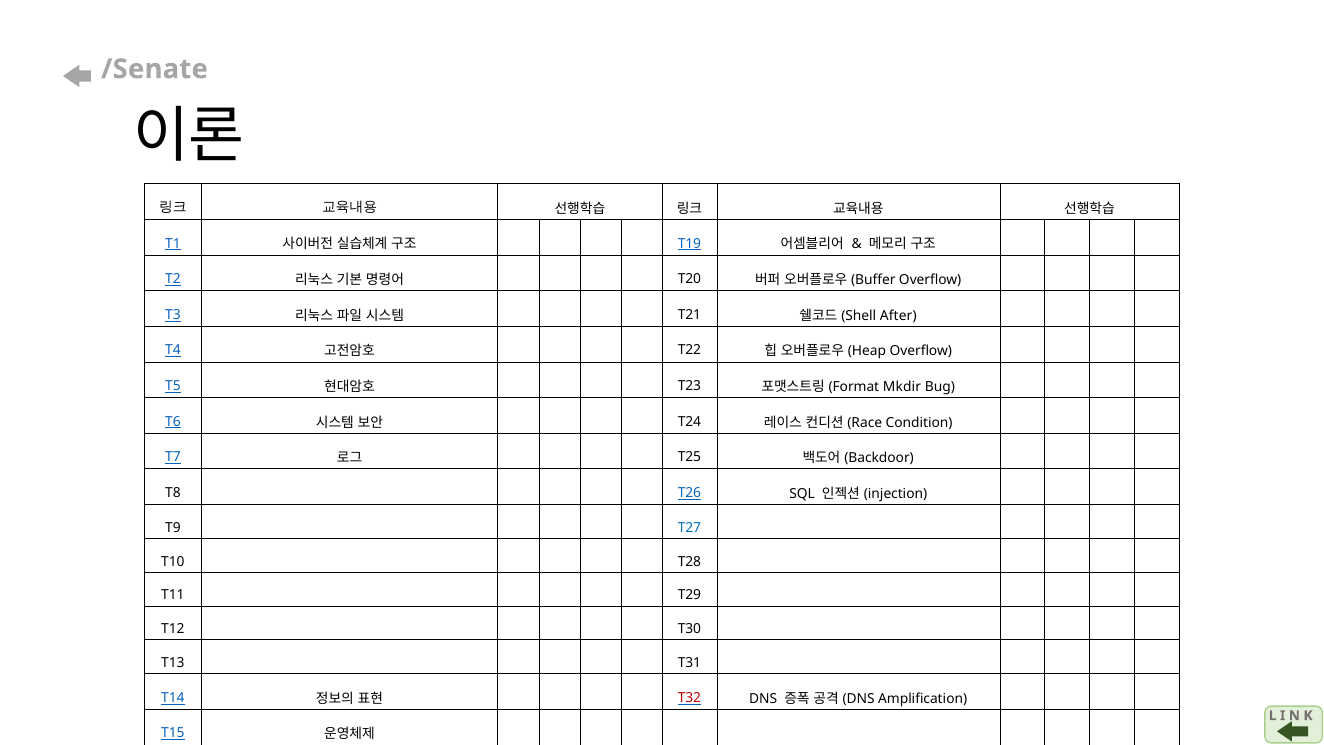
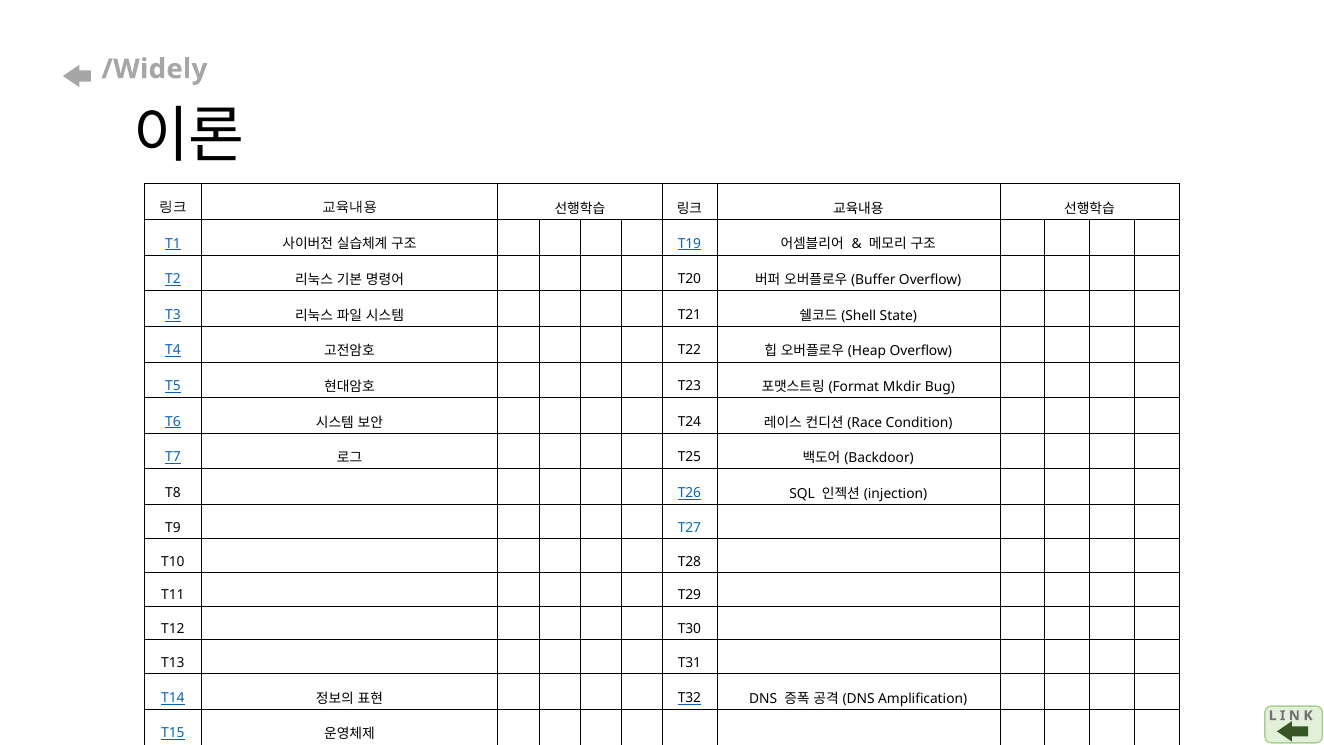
/Senate: /Senate -> /Widely (154, 69)
After: After -> State (898, 316)
T32 colour: red -> black (689, 697)
